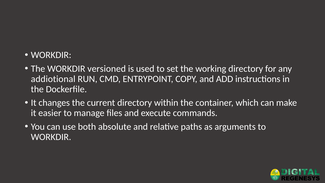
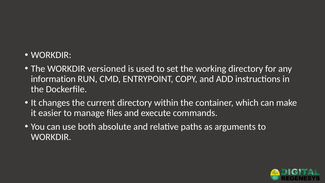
addiotional: addiotional -> information (53, 79)
